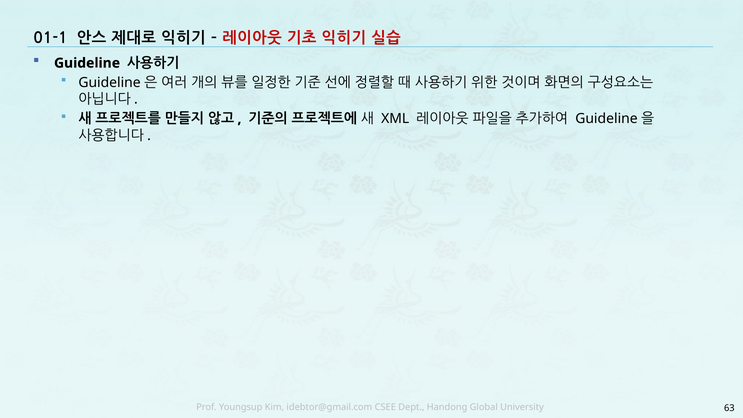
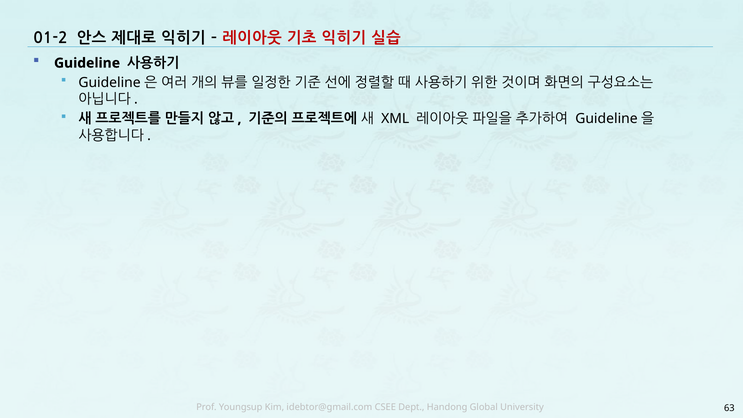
01-1: 01-1 -> 01-2 (51, 38)
